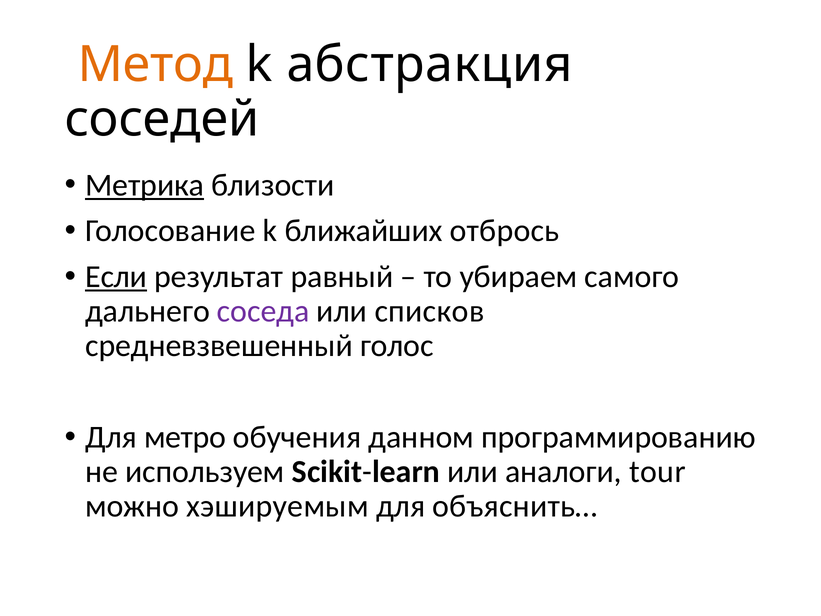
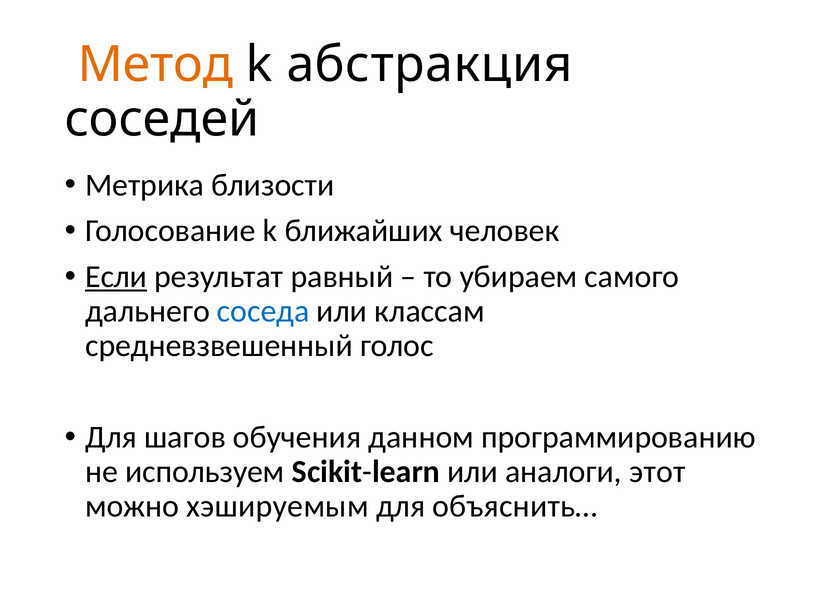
Метрика underline: present -> none (145, 185)
отбрось: отбрось -> человек (505, 231)
соседа colour: purple -> blue (263, 311)
списков: списков -> классам (430, 311)
метро: метро -> шагов (185, 437)
tour: tour -> этот (658, 472)
